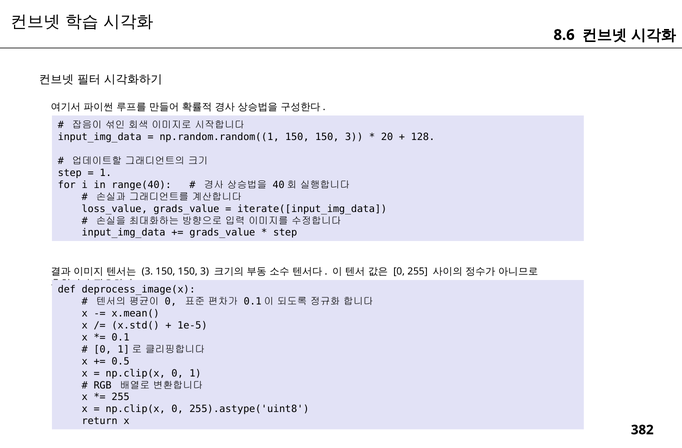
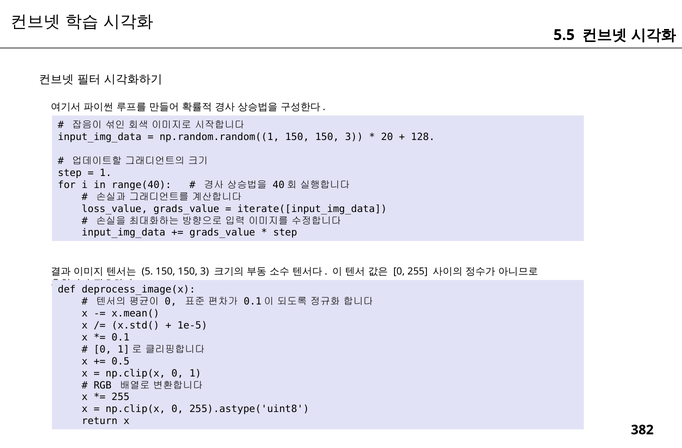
8.6: 8.6 -> 5.5 (564, 35)
3: 3 -> 5 (147, 272)
